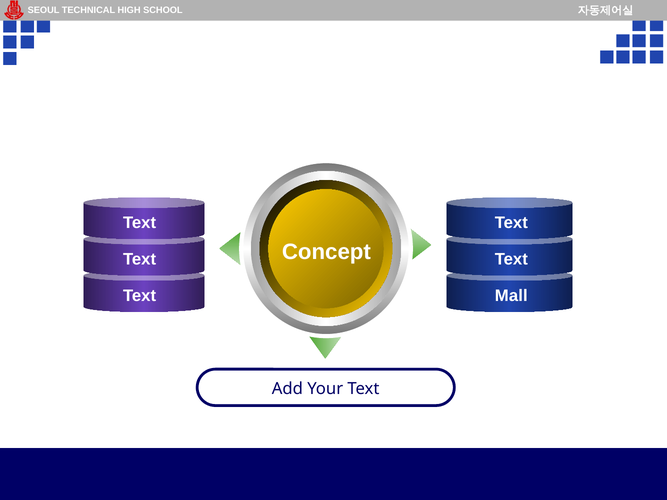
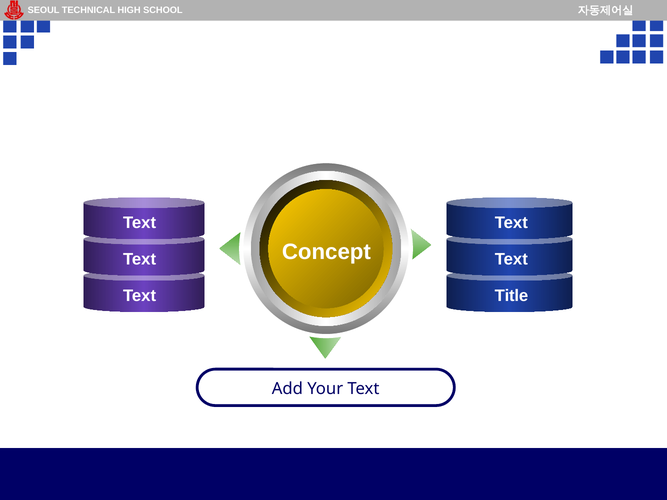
Mall: Mall -> Title (511, 296)
